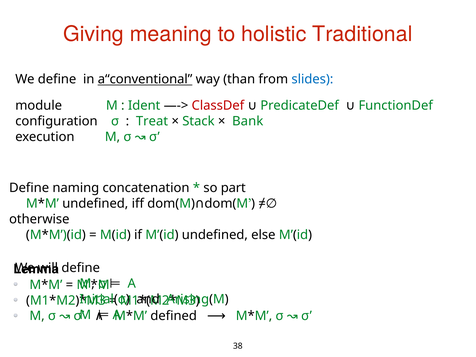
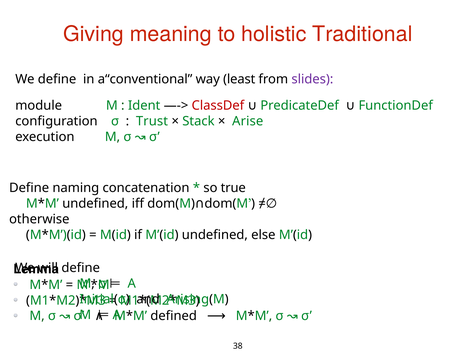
a“conventional underline: present -> none (145, 79)
than: than -> least (239, 79)
slides colour: blue -> purple (312, 79)
Treat: Treat -> Trust (152, 121)
Bank: Bank -> Arise (248, 121)
part: part -> true (233, 188)
